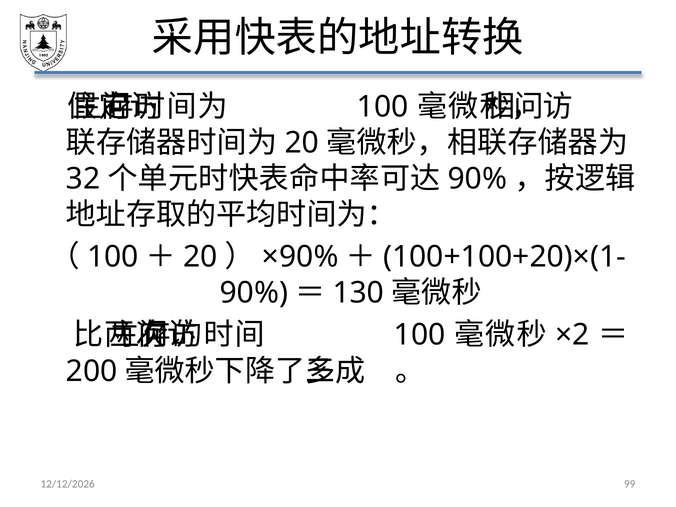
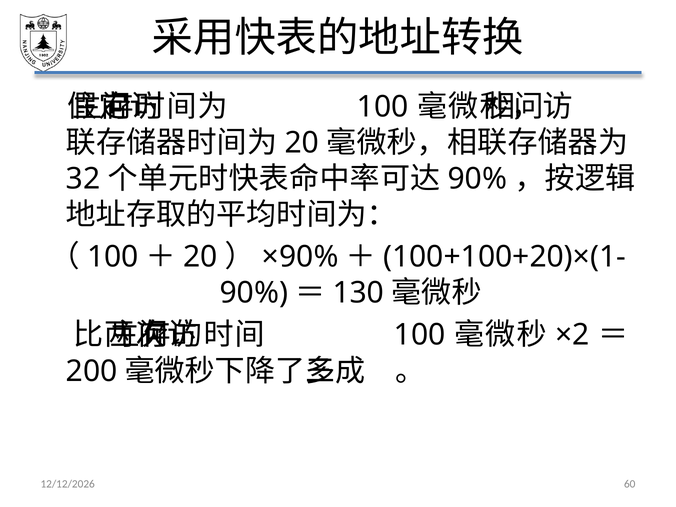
99: 99 -> 60 (630, 484)
